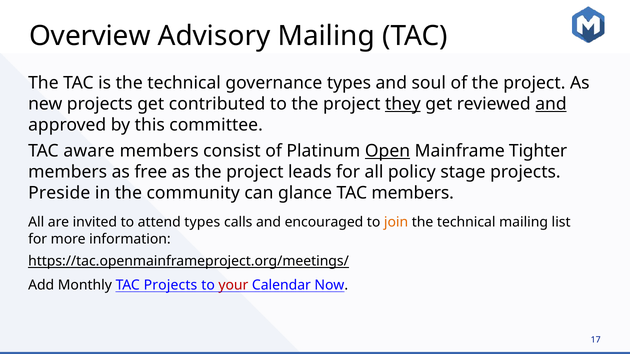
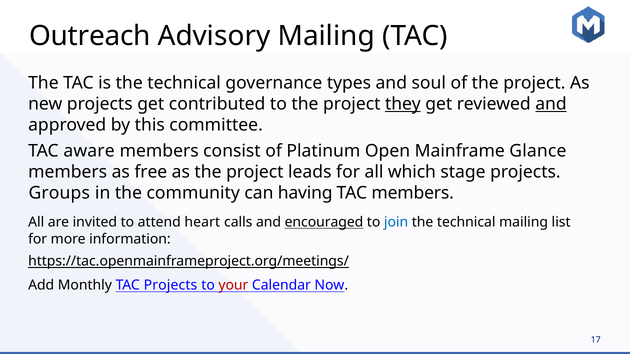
Overview: Overview -> Outreach (90, 36)
Open underline: present -> none (388, 151)
Tighter: Tighter -> Glance (538, 151)
policy: policy -> which (412, 172)
Preside: Preside -> Groups (59, 193)
glance: glance -> having (305, 193)
attend types: types -> heart (202, 222)
encouraged underline: none -> present (324, 222)
join colour: orange -> blue (396, 222)
